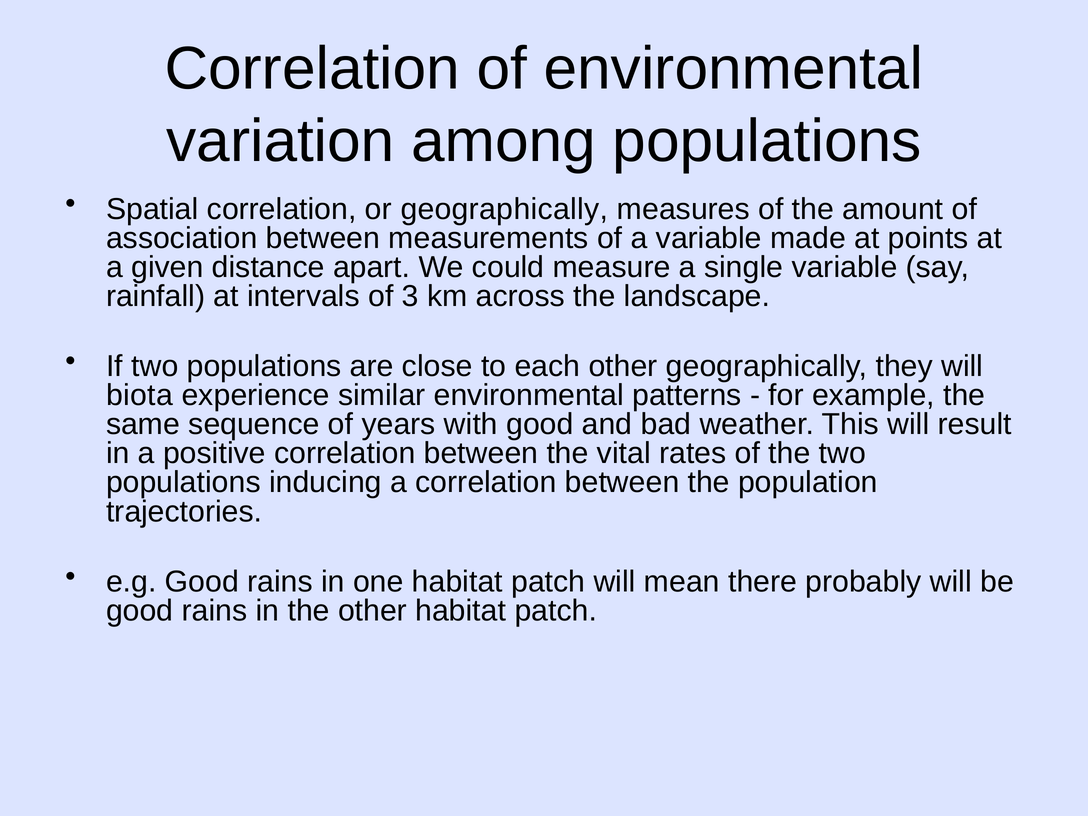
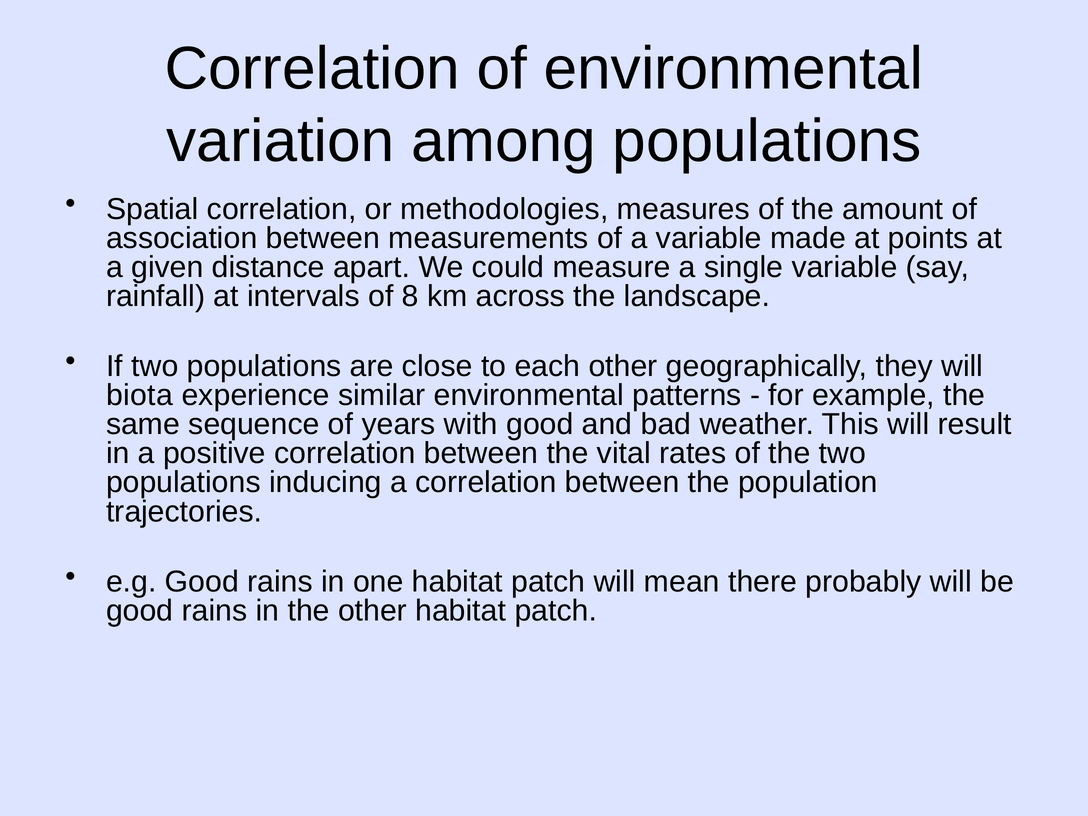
or geographically: geographically -> methodologies (504, 209)
3: 3 -> 8 (410, 296)
